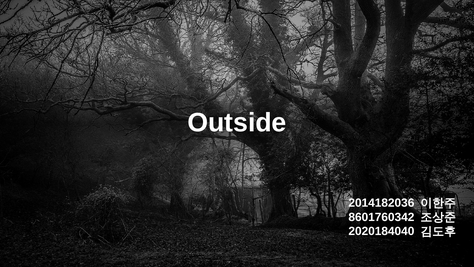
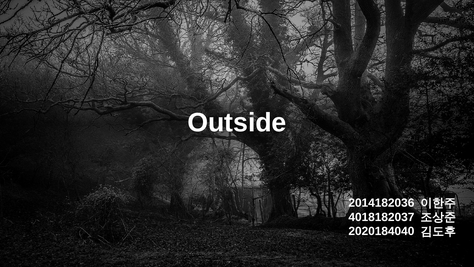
8601760342: 8601760342 -> 4018182037 (381, 217)
